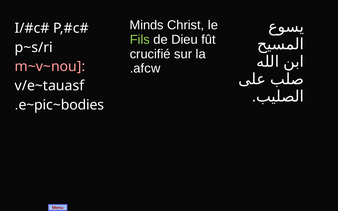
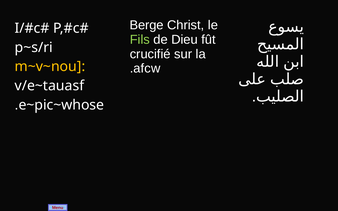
Minds: Minds -> Berge (147, 25)
m~v~nou colour: pink -> yellow (50, 67)
e~pic~bodies: e~pic~bodies -> e~pic~whose (61, 105)
